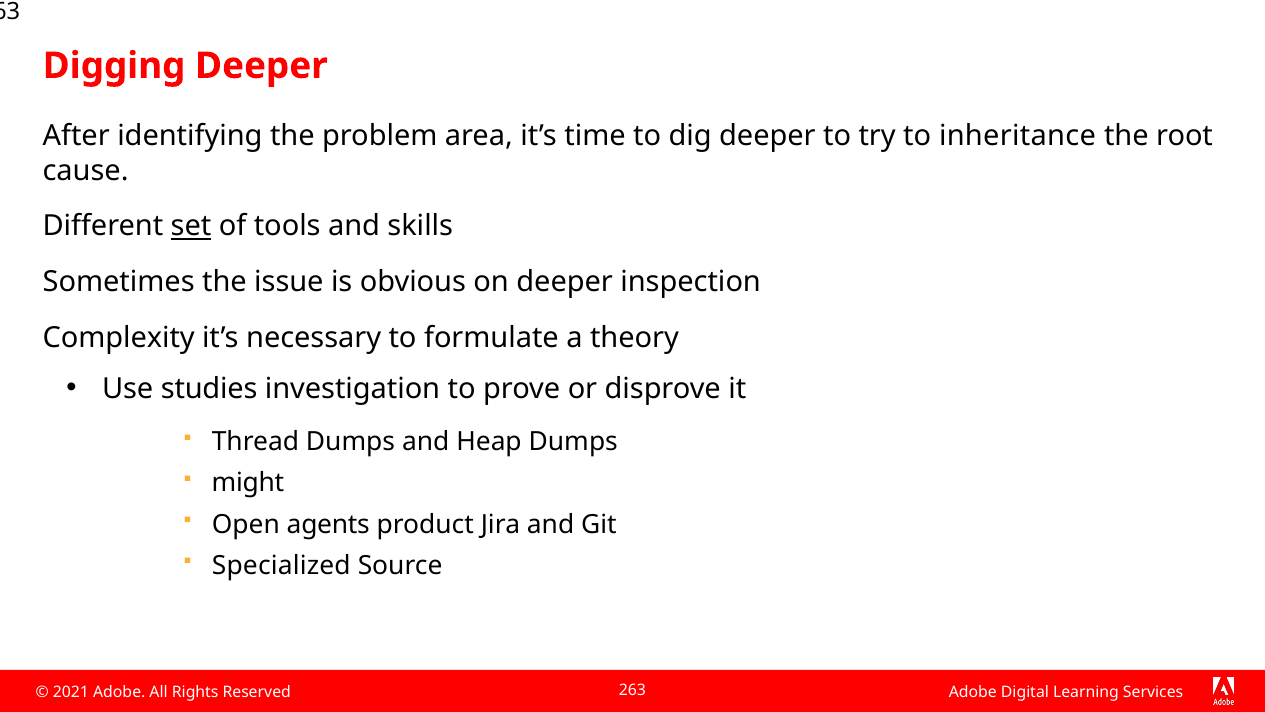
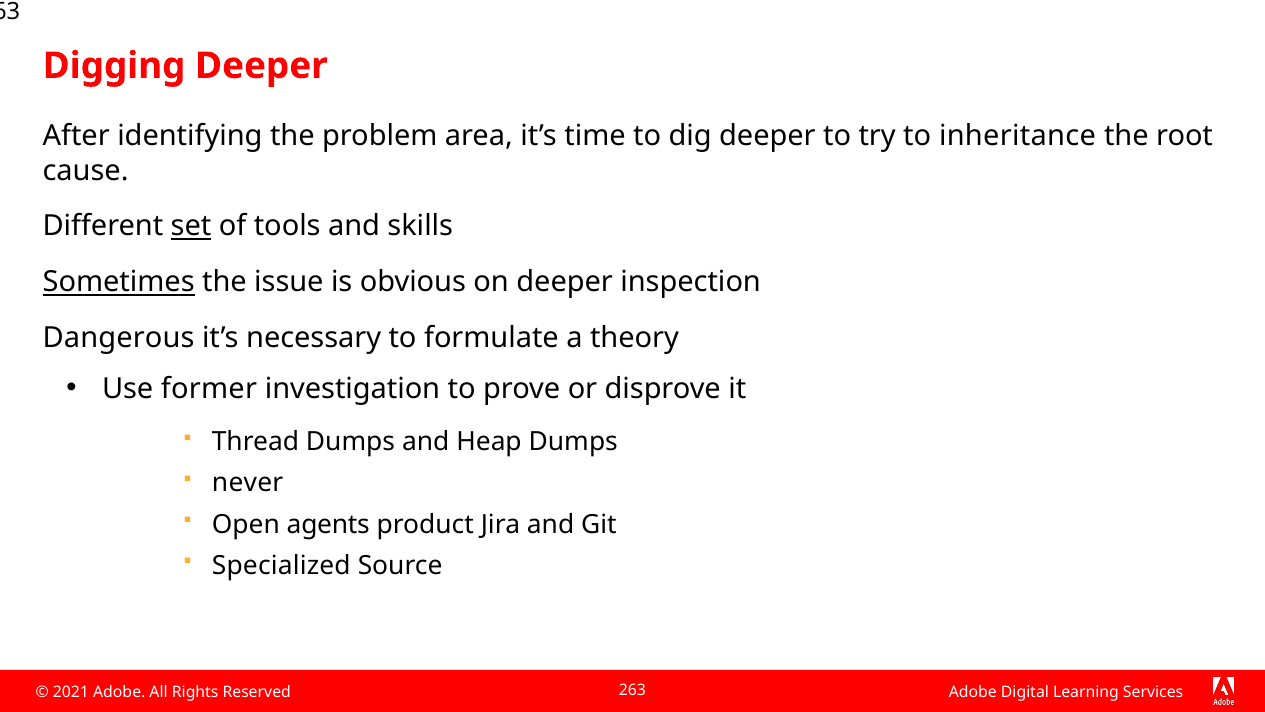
Sometimes underline: none -> present (119, 282)
Complexity: Complexity -> Dangerous (119, 338)
studies: studies -> former (209, 389)
might: might -> never (248, 483)
